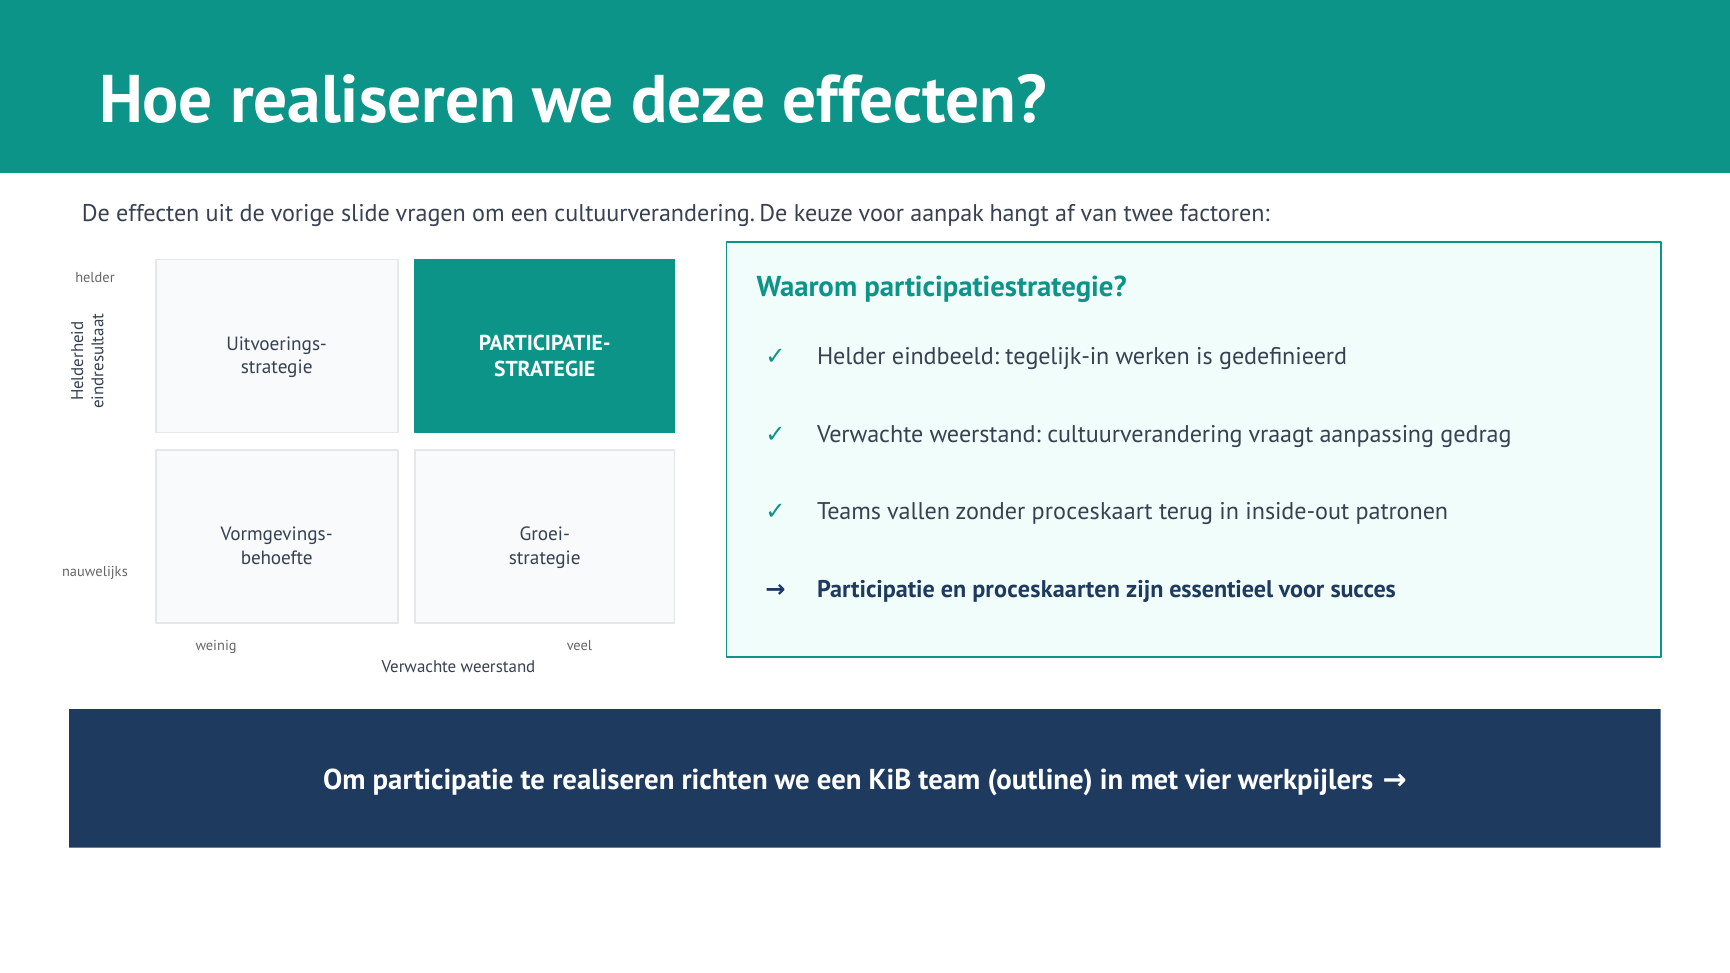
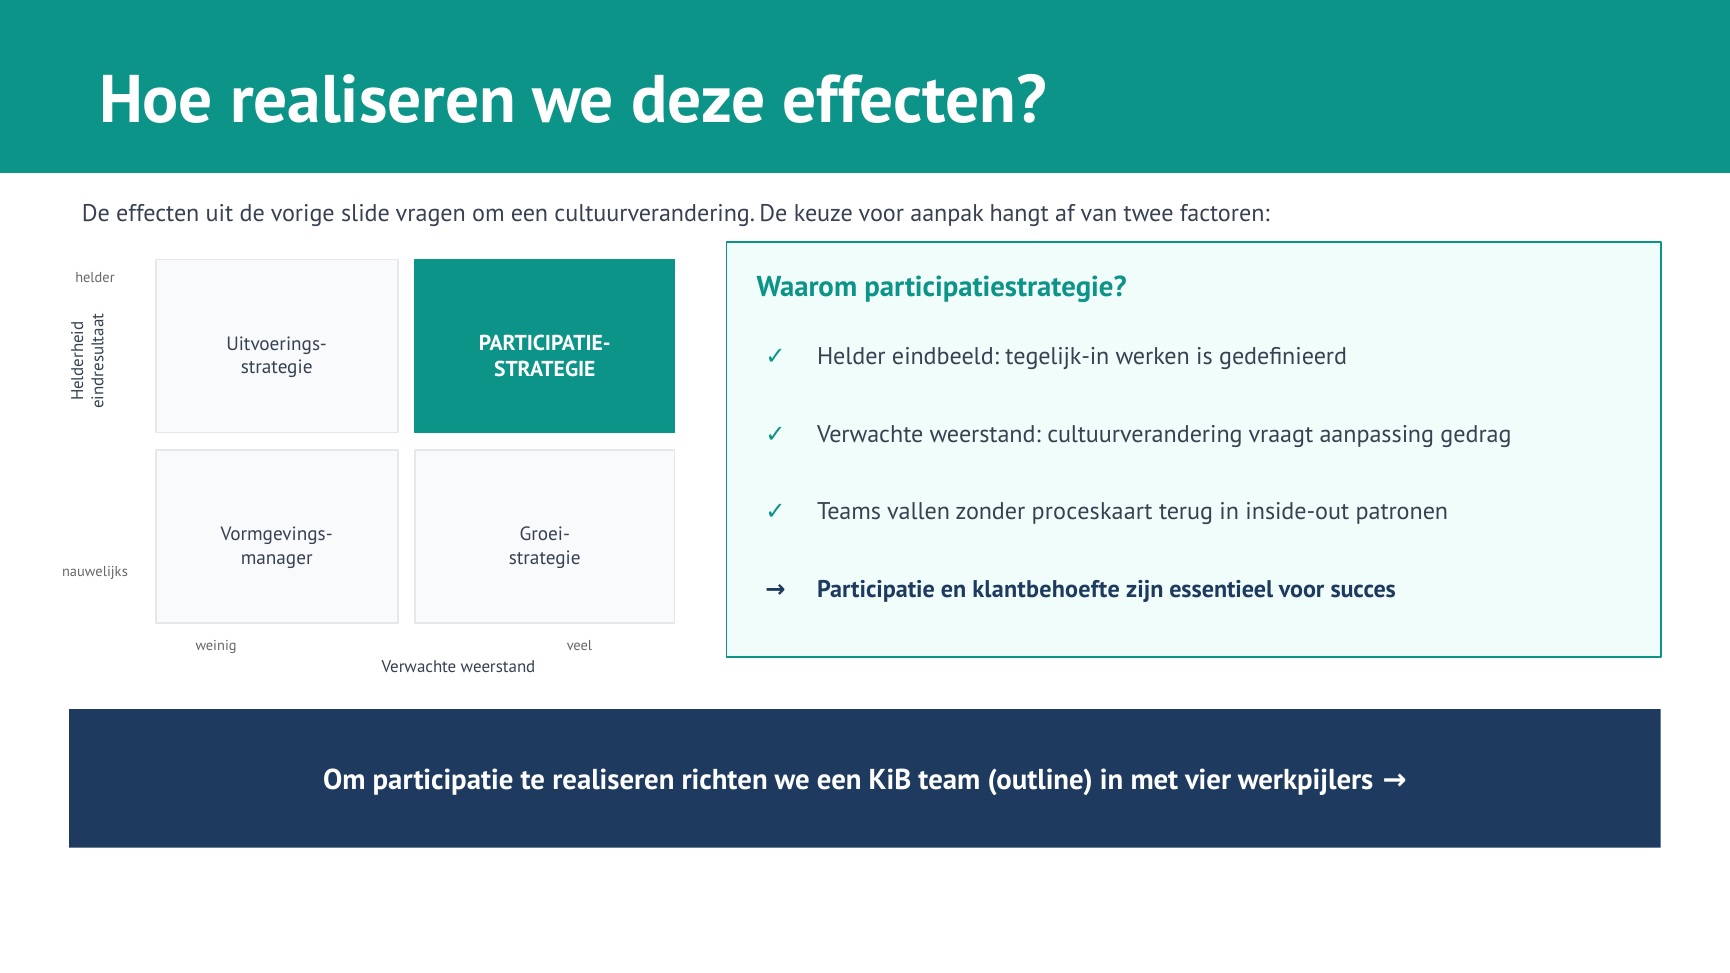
behoefte: behoefte -> manager (277, 558)
proceskaarten: proceskaarten -> klantbehoefte (1046, 590)
